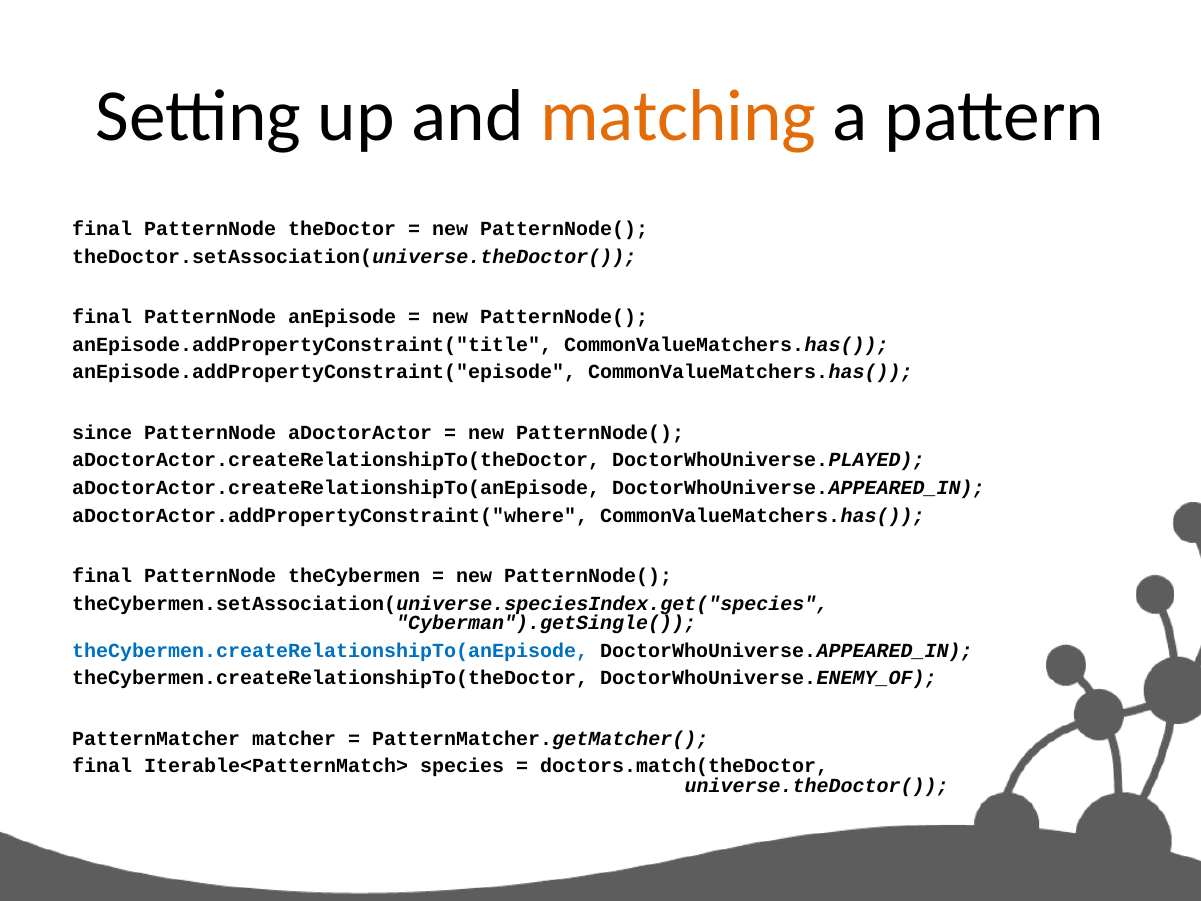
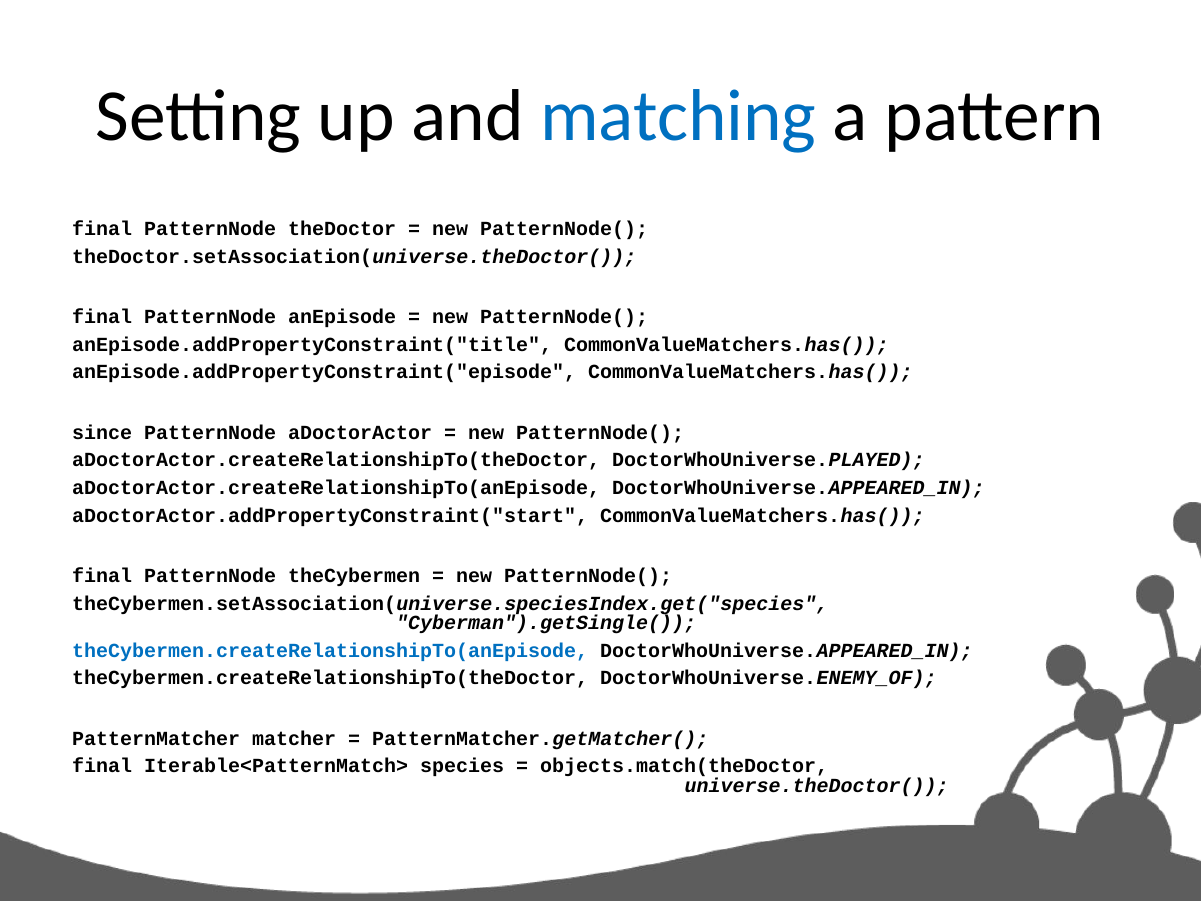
matching colour: orange -> blue (678, 116)
aDoctorActor.addPropertyConstraint("where: aDoctorActor.addPropertyConstraint("where -> aDoctorActor.addPropertyConstraint("start (330, 516)
doctors.match(theDoctor: doctors.match(theDoctor -> objects.match(theDoctor (684, 766)
